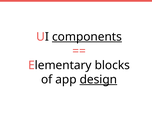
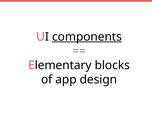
design underline: present -> none (98, 80)
